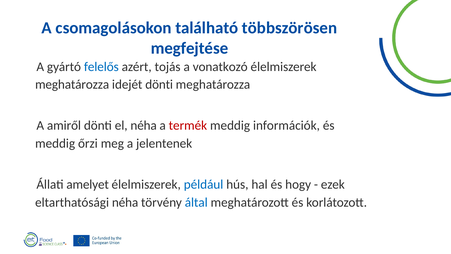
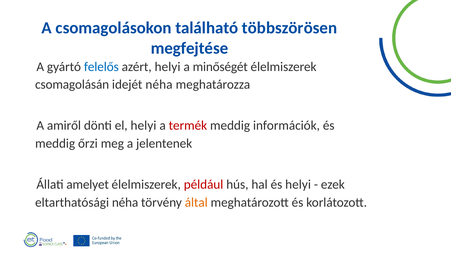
azért tojás: tojás -> helyi (168, 67)
vonatkozó: vonatkozó -> minőségét (220, 67)
meghatározza: meghatározza -> csomagolásán (72, 84)
idejét dönti: dönti -> néha (159, 84)
el néha: néha -> helyi (143, 125)
például colour: blue -> red (204, 184)
és hogy: hogy -> helyi (298, 184)
által colour: blue -> orange (196, 202)
